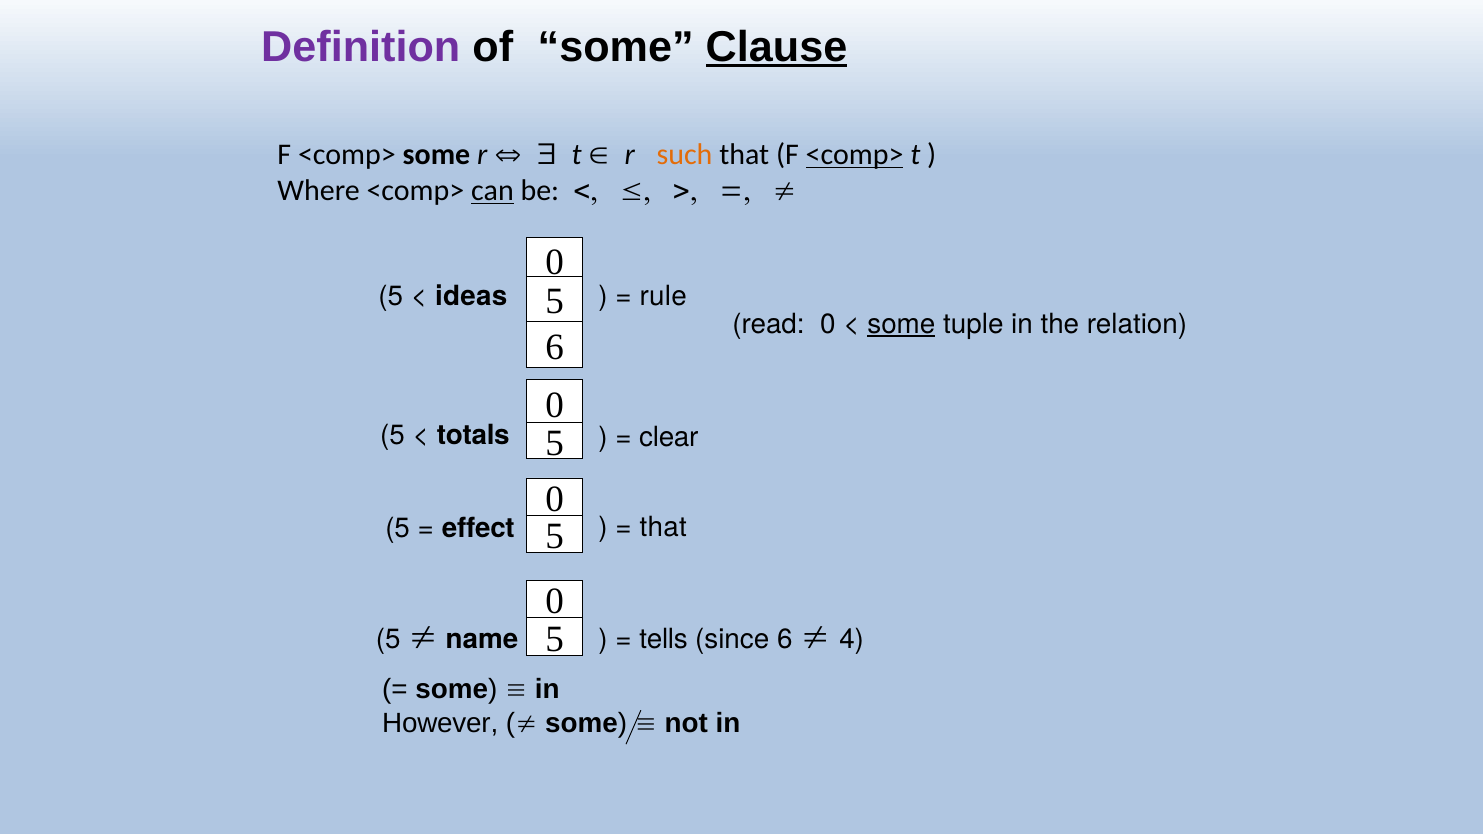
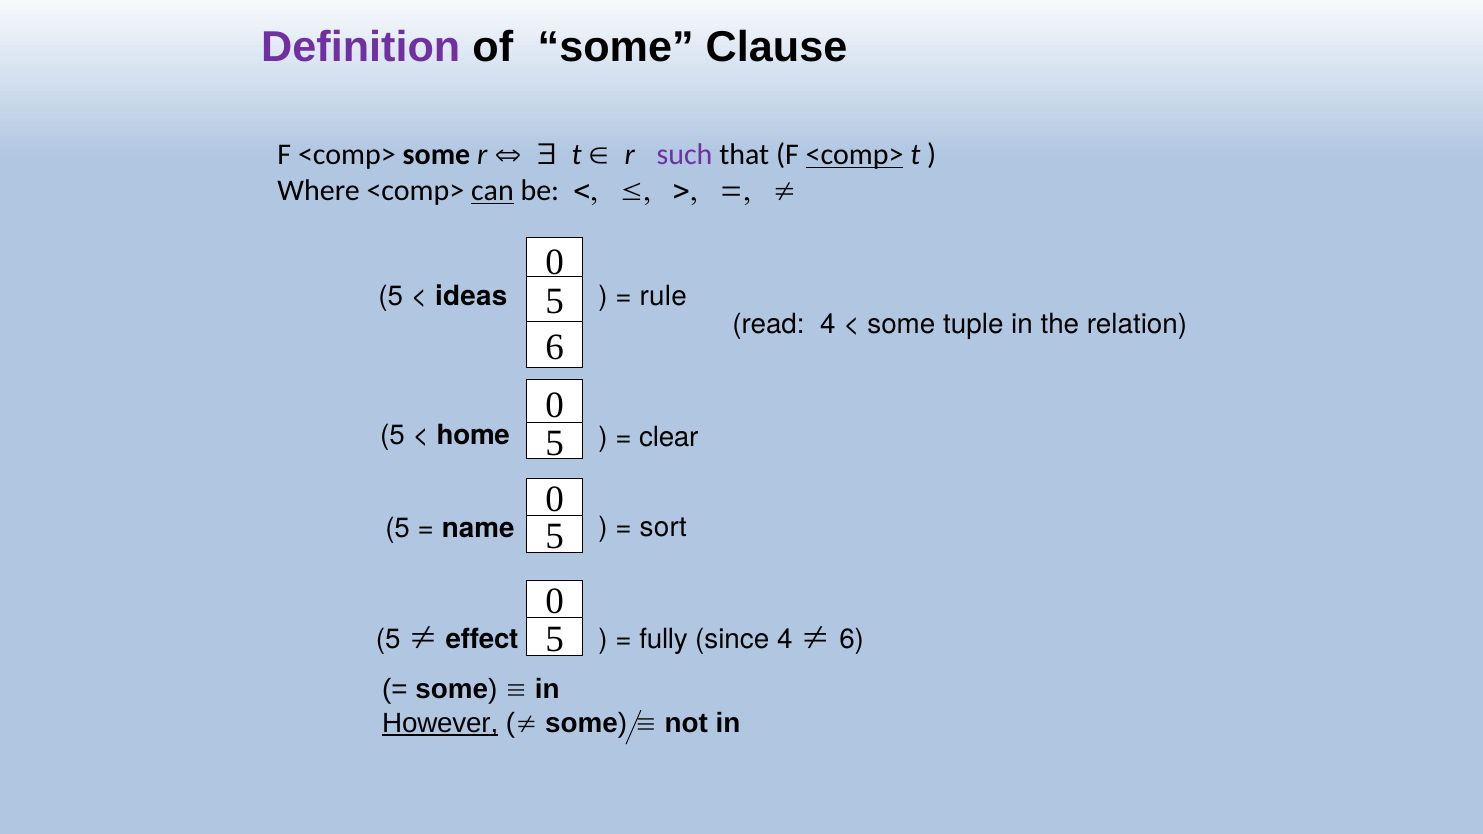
Clause underline: present -> none (777, 47)
such colour: orange -> purple (685, 155)
read 0: 0 -> 4 (828, 324)
some underline: present -> none (901, 324)
totals: totals -> home (473, 436)
that: that -> sort (663, 528)
effect: effect -> name (478, 528)
name: name -> effect (482, 640)
tells: tells -> fully (664, 640)
since 6: 6 -> 4 (785, 640)
4: 4 -> 6 (852, 640)
However underline: none -> present (440, 723)
